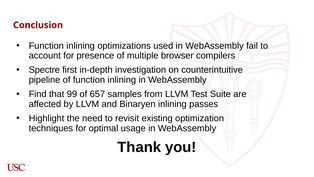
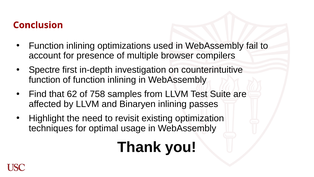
pipeline: pipeline -> function (45, 80)
99: 99 -> 62 (72, 94)
657: 657 -> 758 (97, 94)
